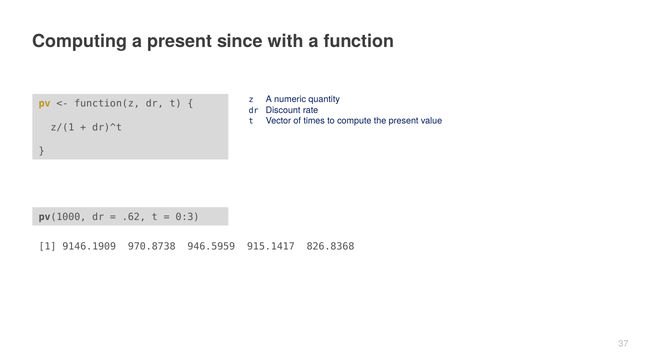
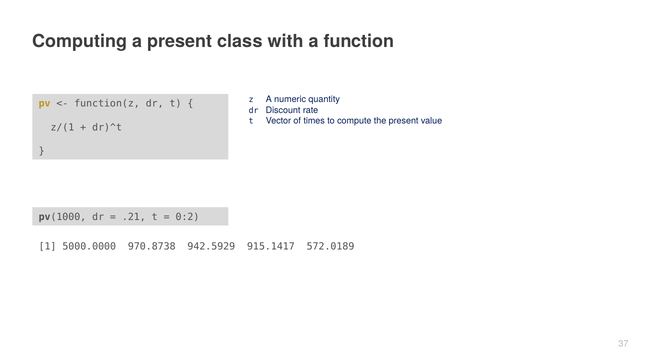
since: since -> class (240, 42)
.62: .62 -> .21 (134, 217)
0:3: 0:3 -> 0:2 (187, 217)
9146.1909: 9146.1909 -> 5000.0000 (89, 247)
946.5959: 946.5959 -> 942.5929 (211, 247)
826.8368: 826.8368 -> 572.0189 (330, 247)
